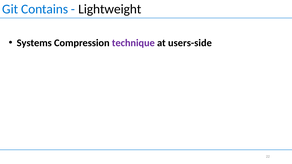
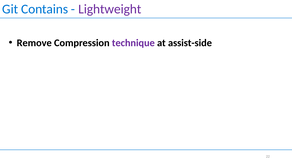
Lightweight colour: black -> purple (110, 9)
Systems: Systems -> Remove (34, 43)
users-side: users-side -> assist-side (190, 43)
